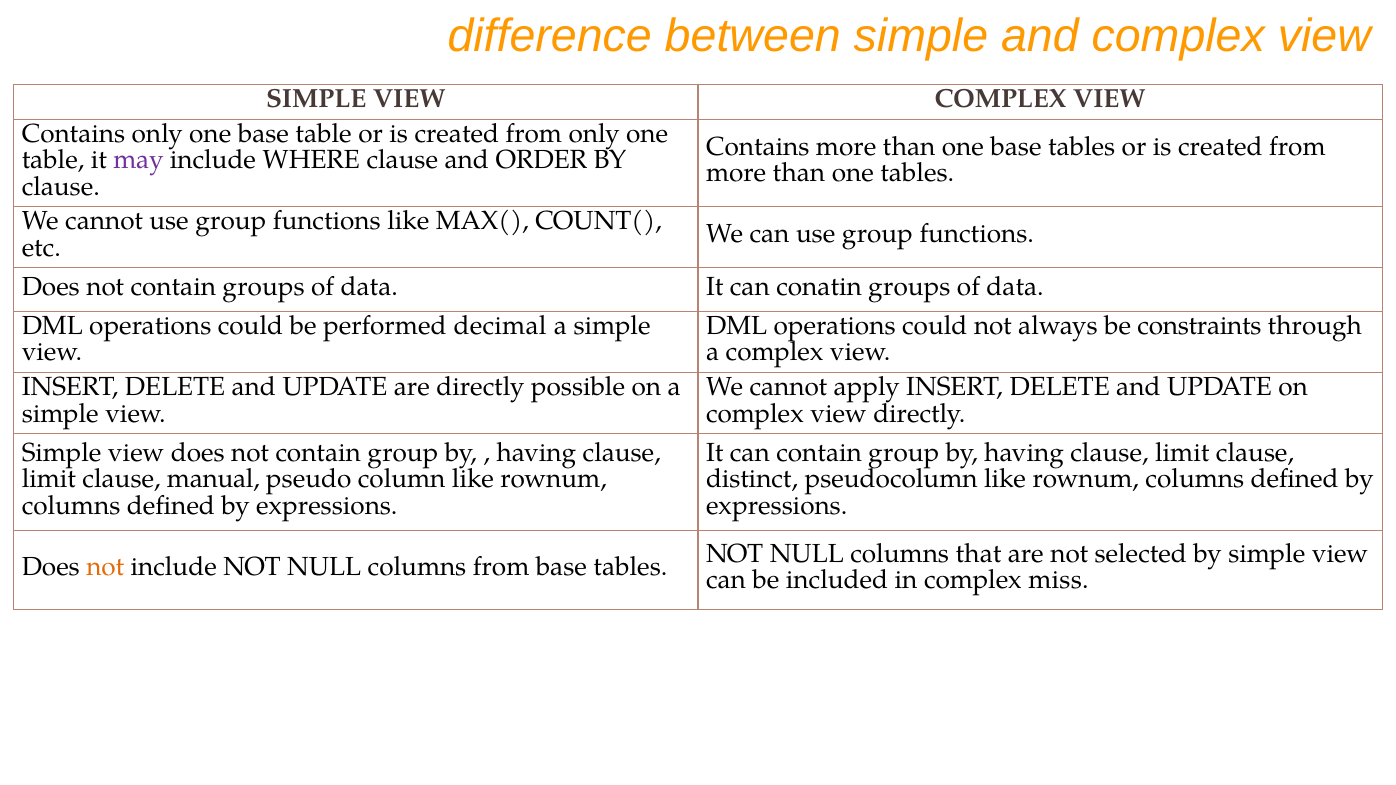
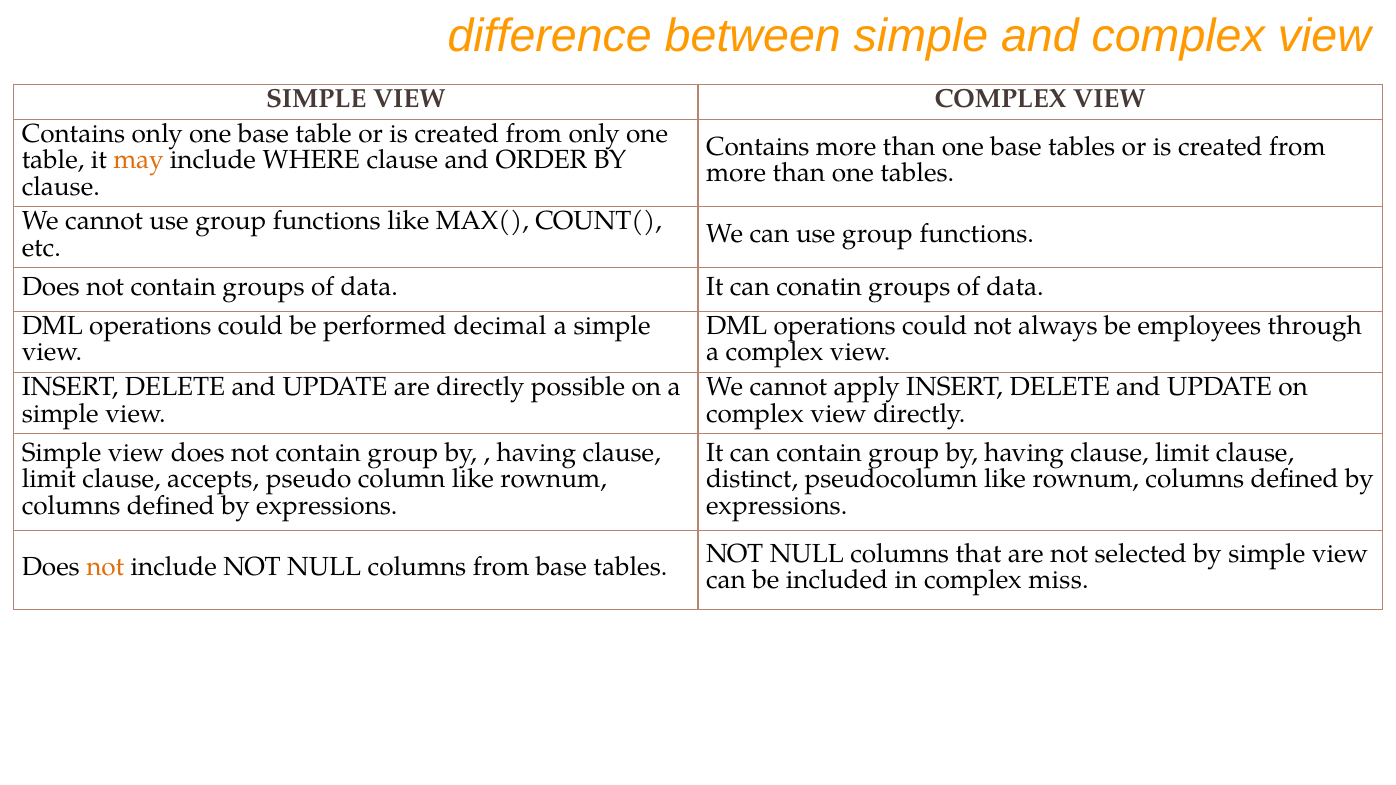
may colour: purple -> orange (139, 160)
constraints: constraints -> employees (1199, 326)
manual: manual -> accepts (213, 479)
